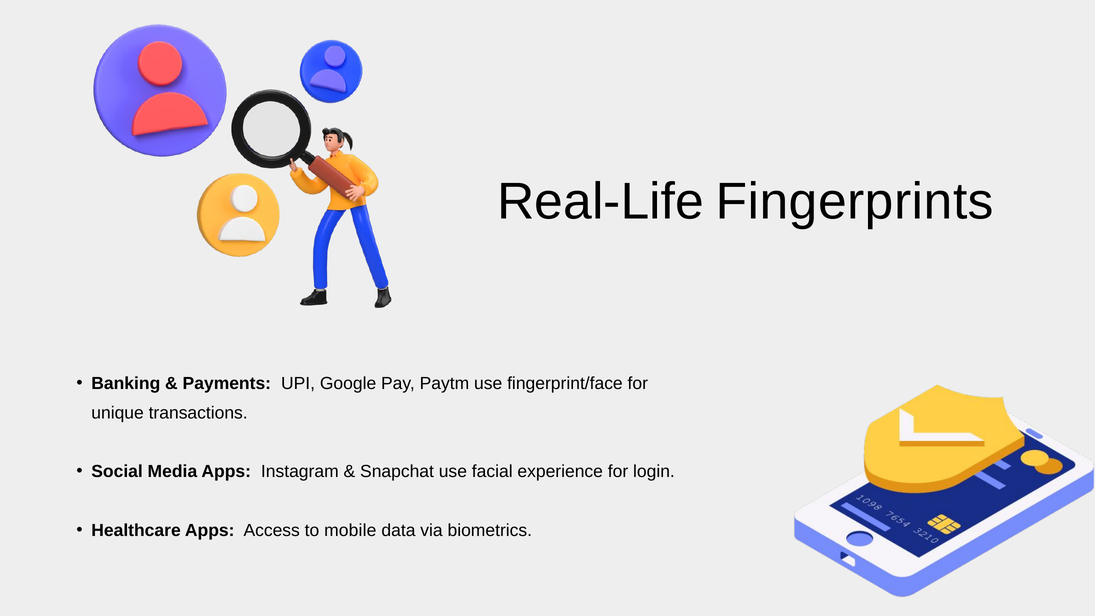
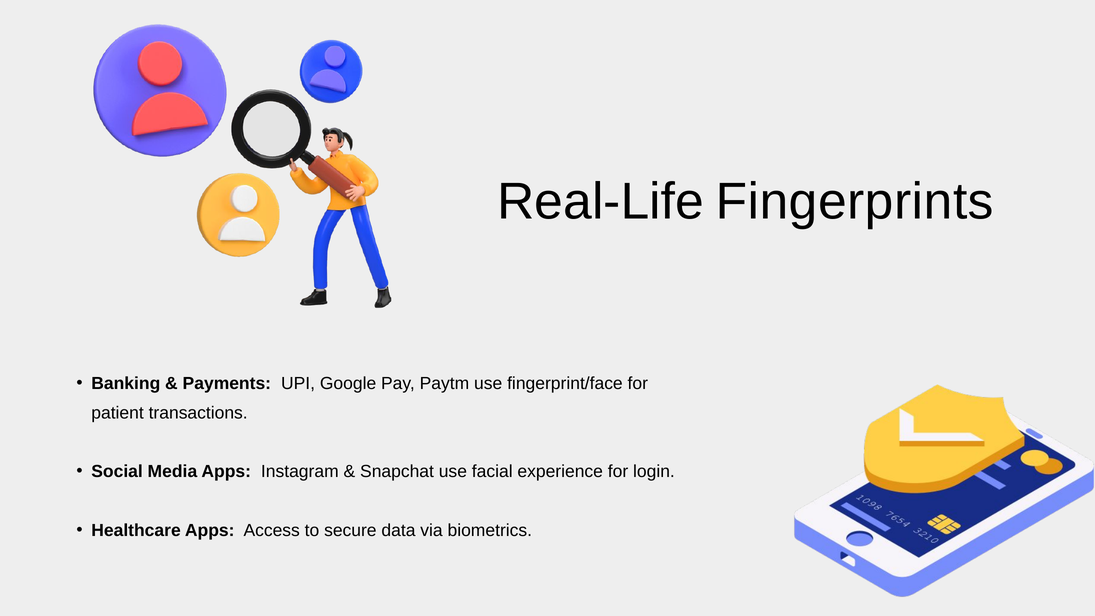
unique: unique -> patient (118, 413)
mobile: mobile -> secure (350, 530)
